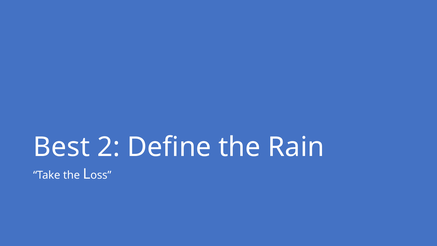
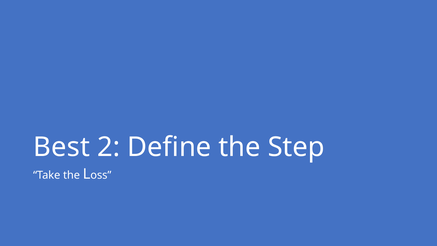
Rain: Rain -> Step (296, 147)
